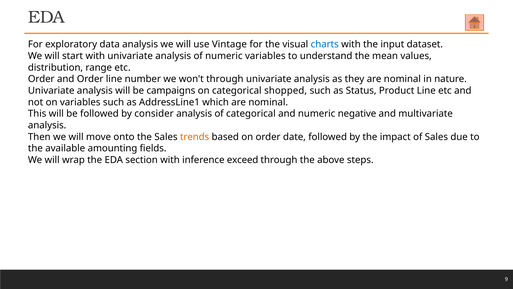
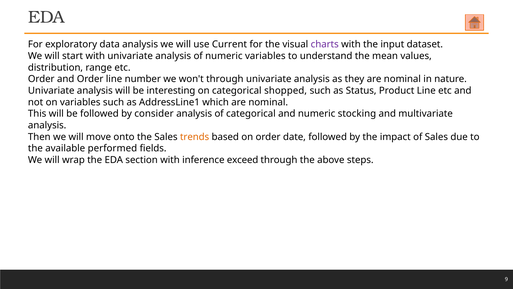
Vintage: Vintage -> Current (229, 44)
charts colour: blue -> purple (325, 44)
campaigns: campaigns -> interesting (171, 91)
negative: negative -> stocking (357, 114)
amounting: amounting -> performed (112, 148)
